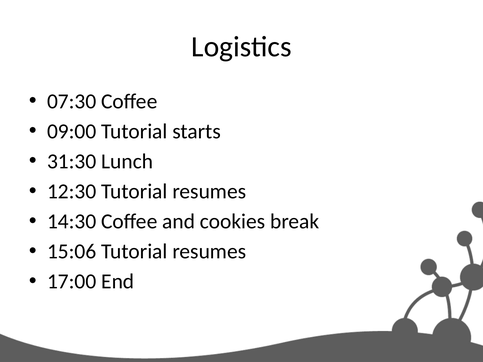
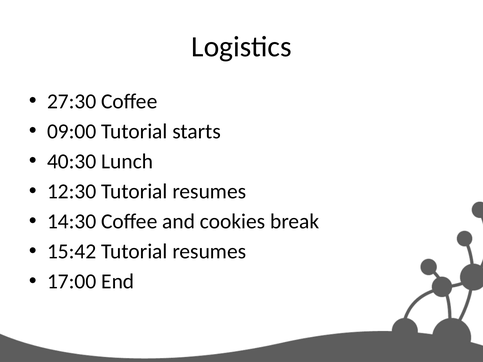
07:30: 07:30 -> 27:30 (72, 101)
31:30: 31:30 -> 40:30 (72, 161)
15:06: 15:06 -> 15:42 (72, 252)
